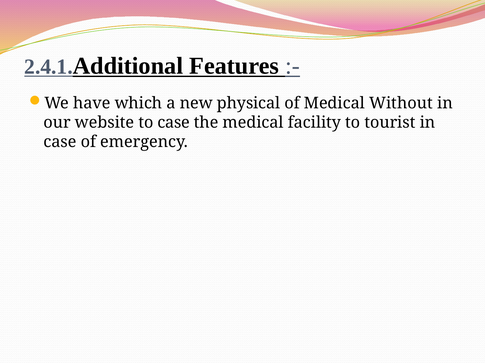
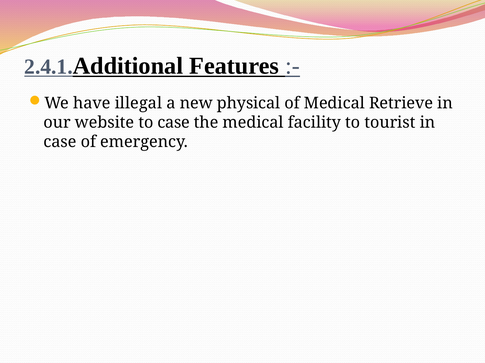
which: which -> illegal (138, 103)
Without: Without -> Retrieve (401, 103)
